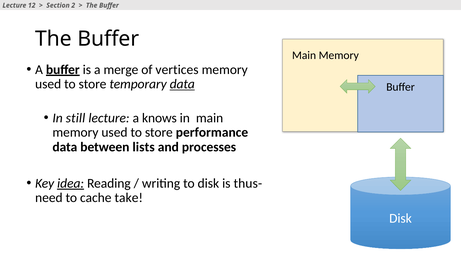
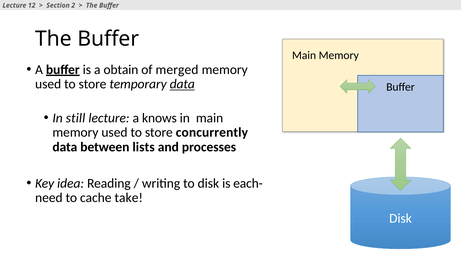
merge: merge -> obtain (121, 69)
vertices: vertices -> merged (177, 69)
performance: performance -> concurrently (212, 132)
idea underline: present -> none (71, 183)
thus-: thus- -> each- (248, 183)
